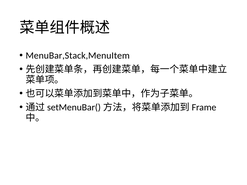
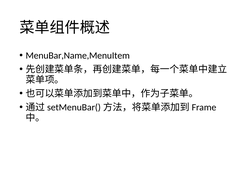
MenuBar,Stack,MenuItem: MenuBar,Stack,MenuItem -> MenuBar,Name,MenuItem (78, 56)
